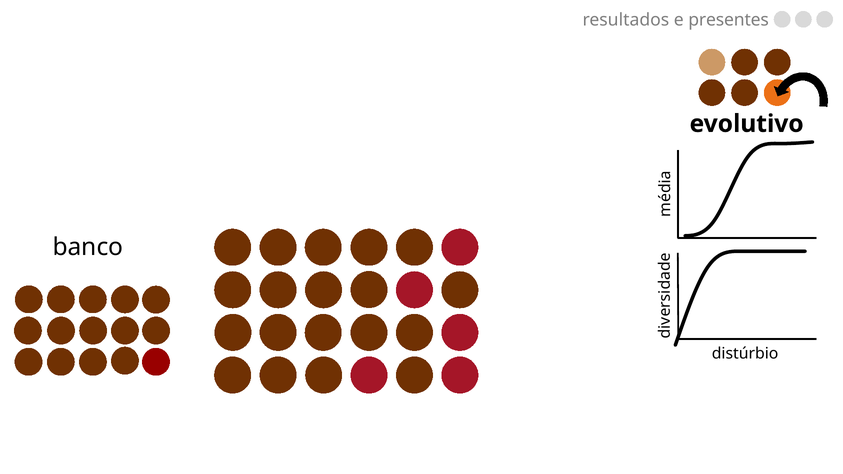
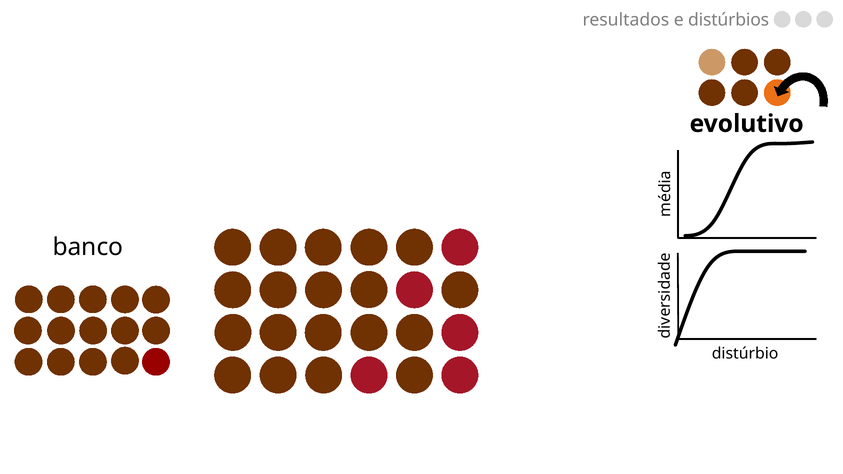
presentes: presentes -> distúrbios (729, 20)
